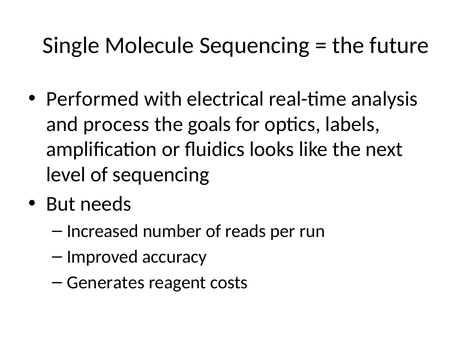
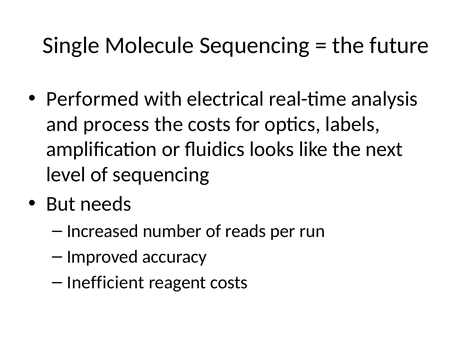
the goals: goals -> costs (209, 124)
Generates: Generates -> Inefficient (106, 282)
